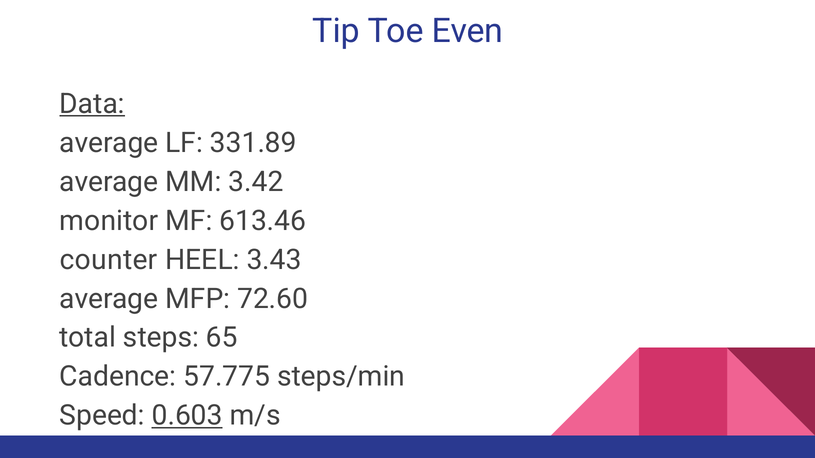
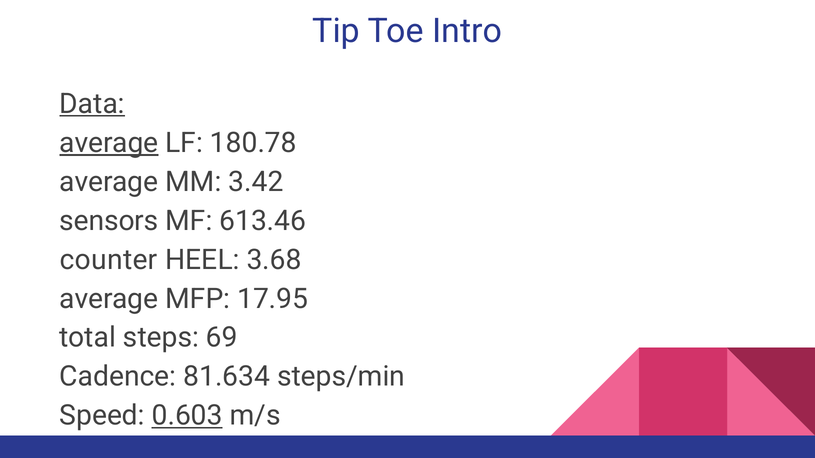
Even: Even -> Intro (467, 31)
average underline: none -> present (109, 143)
331.89: 331.89 -> 180.78 (253, 143)
monitor: monitor -> sensors (109, 221)
3.43: 3.43 -> 3.68 (274, 260)
72.60: 72.60 -> 17.95 (273, 299)
65: 65 -> 69 (222, 338)
57.775: 57.775 -> 81.634 (227, 377)
